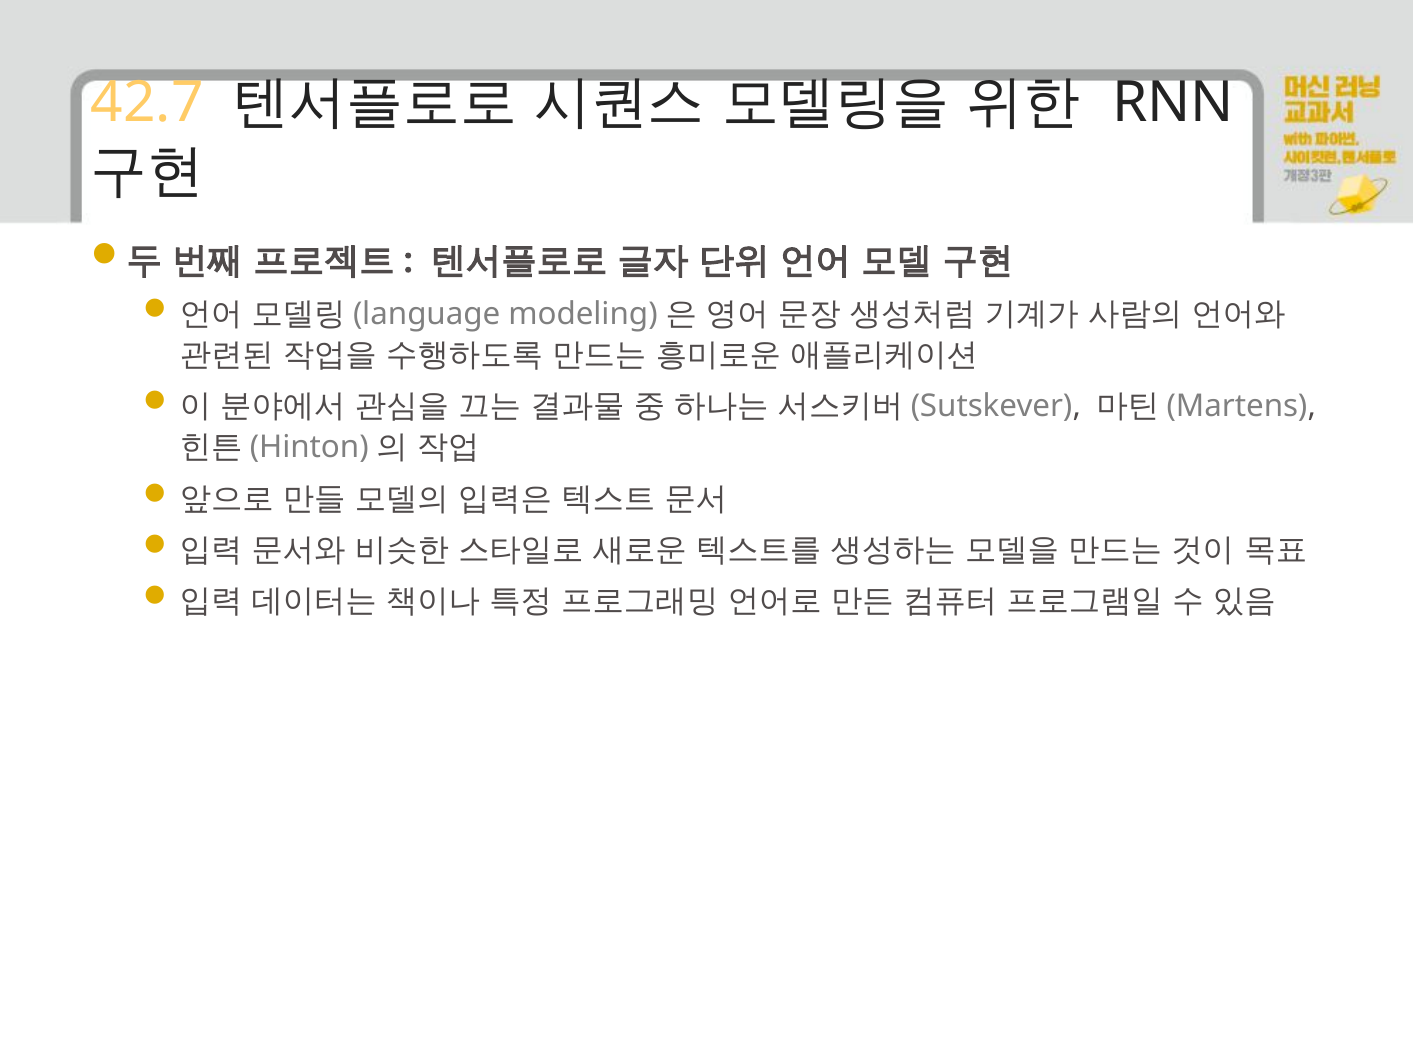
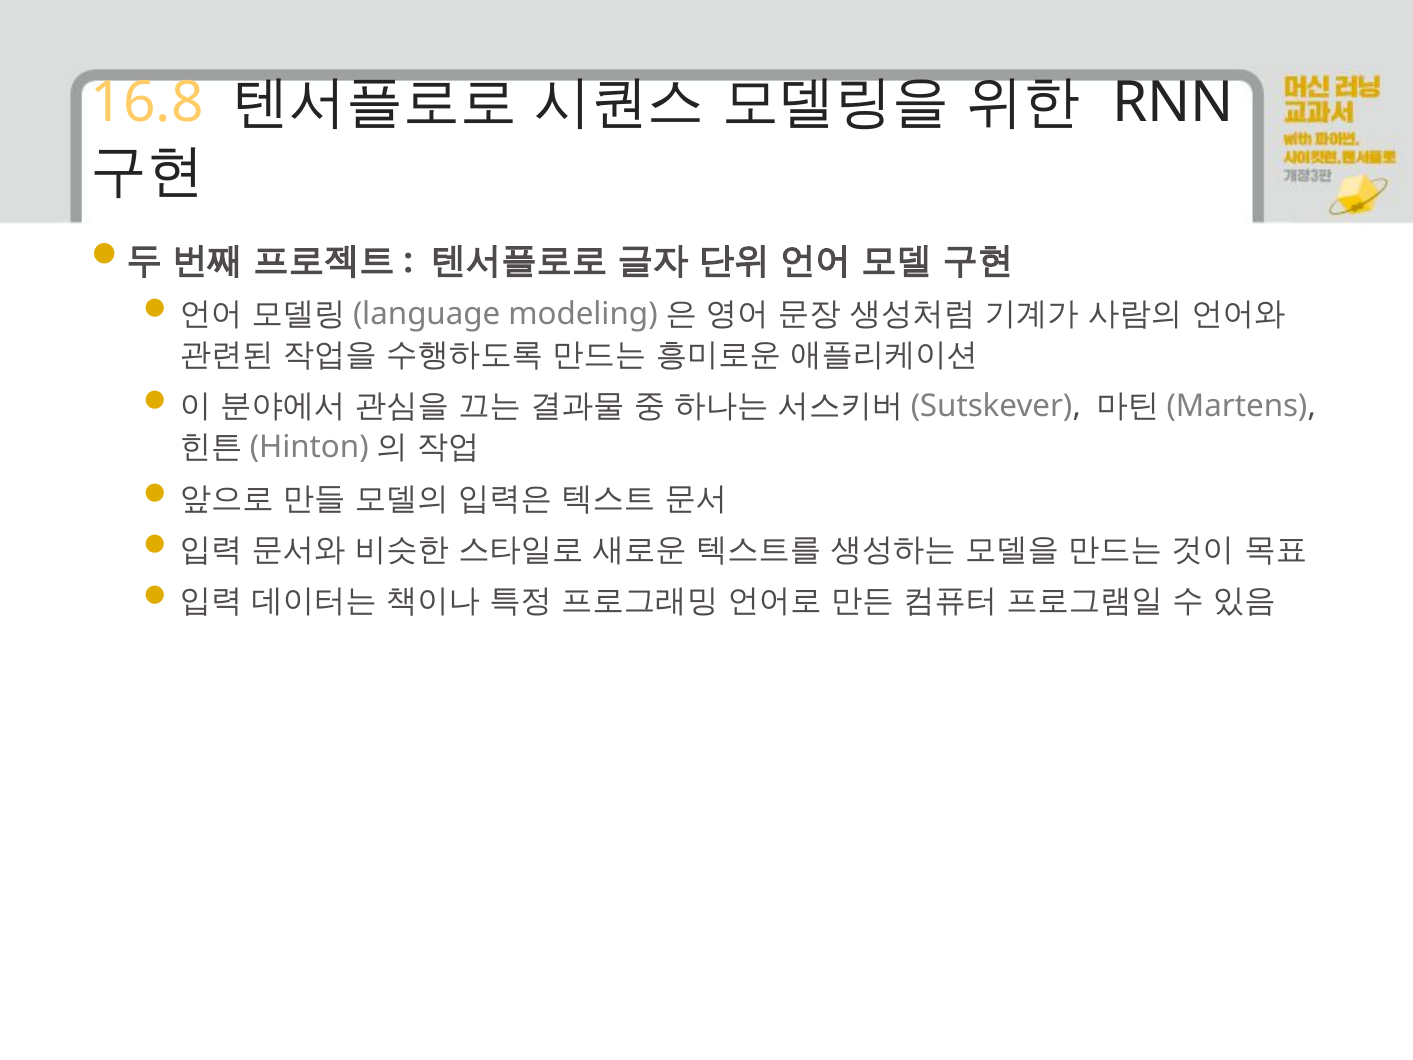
42.7: 42.7 -> 16.8 (147, 103)
